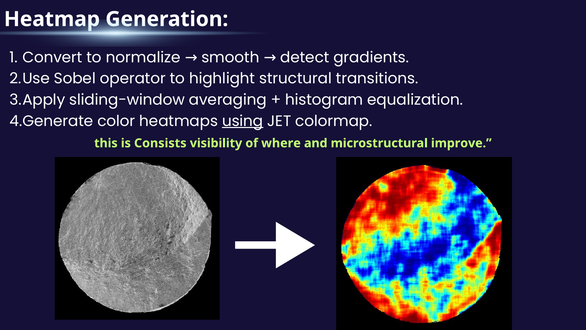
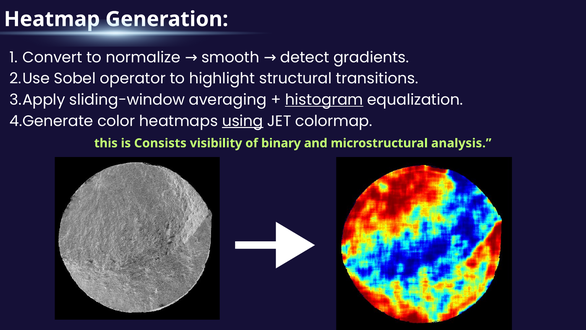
histogram underline: none -> present (324, 100)
where: where -> binary (281, 143)
improve: improve -> analysis (461, 143)
